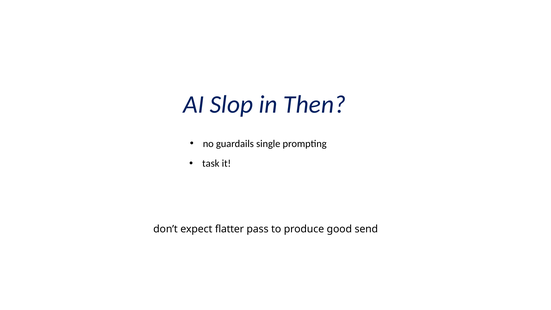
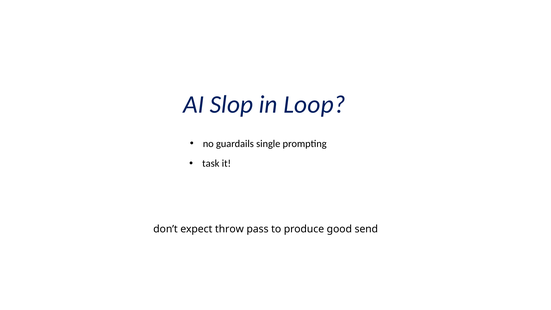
Then: Then -> Loop (315, 104)
flatter: flatter -> throw (229, 229)
